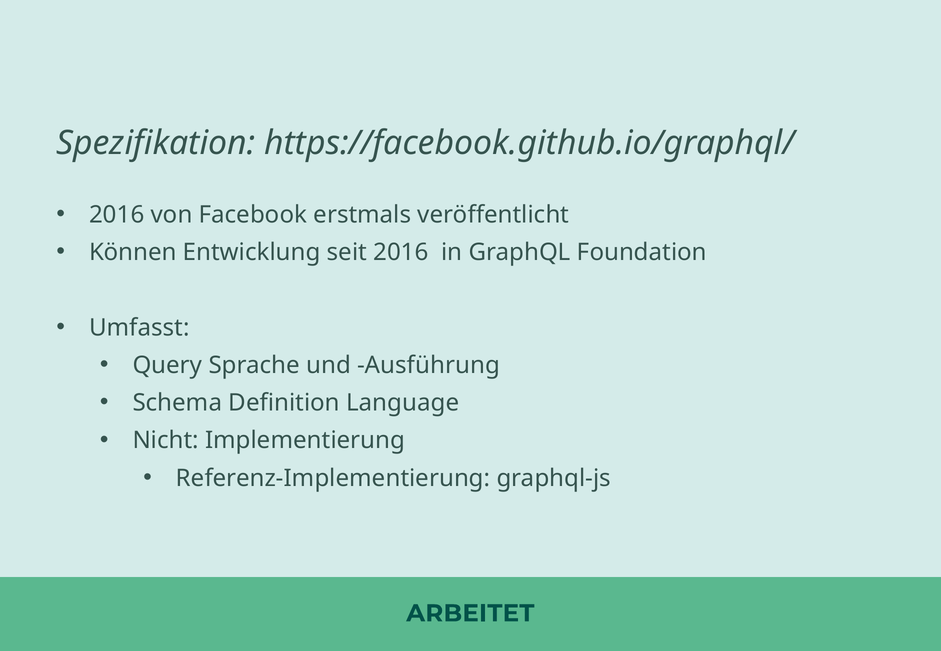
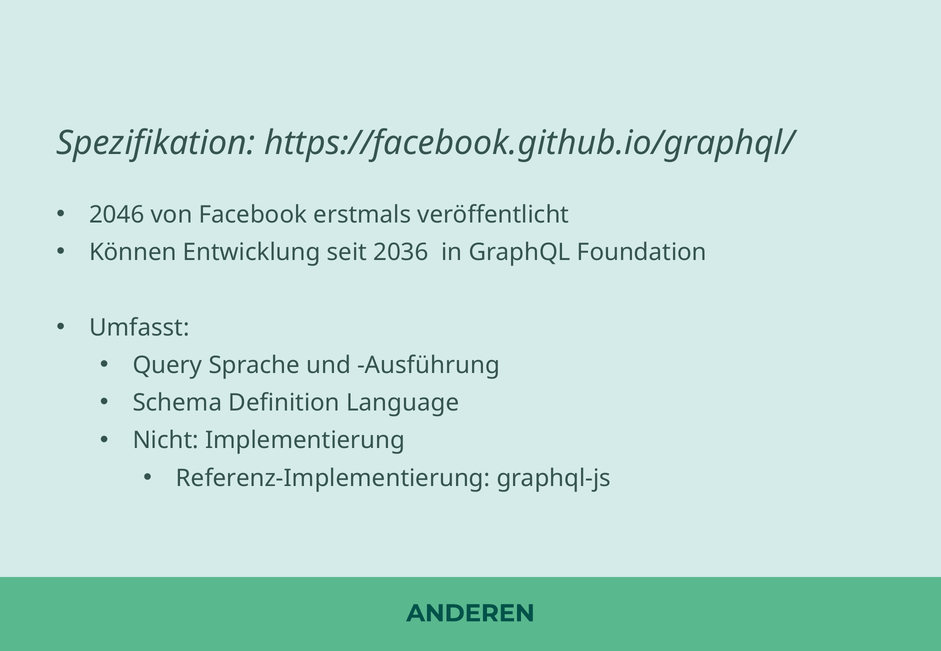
2016: 2016 -> 2046 (117, 215)
seit 2016: 2016 -> 2036 (401, 253)
ARBEITET: ARBEITET -> ANDEREN (471, 614)
